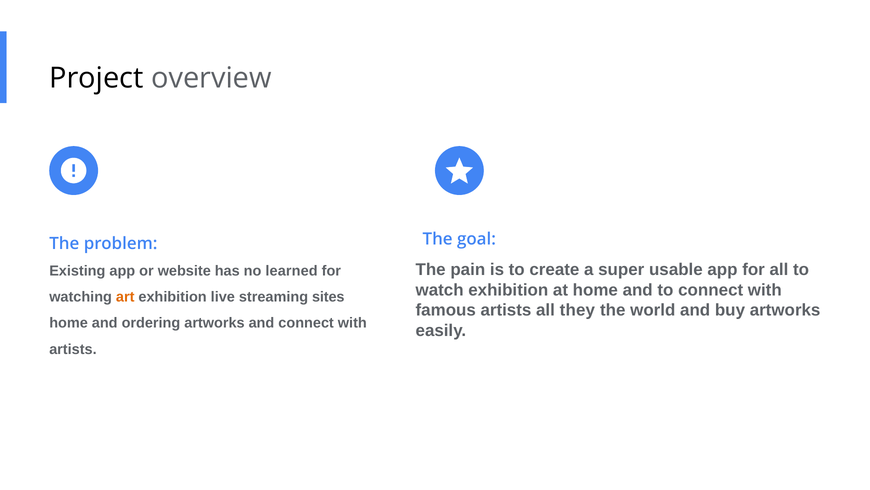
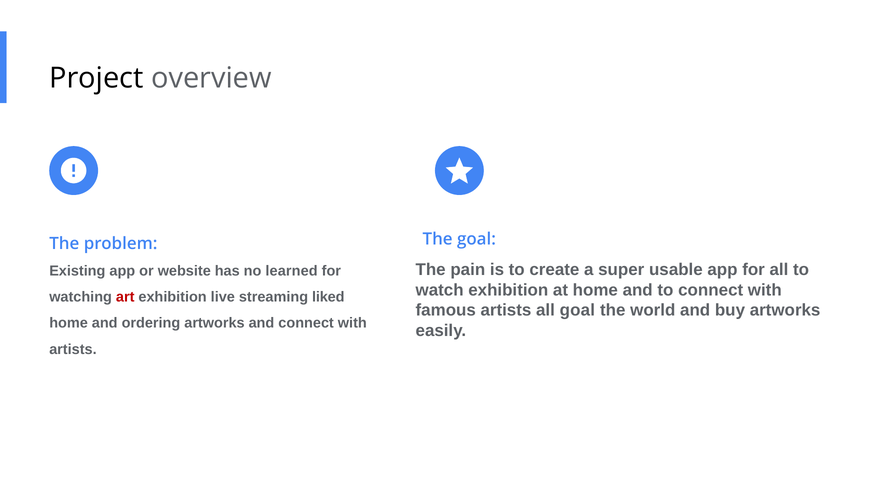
art colour: orange -> red (125, 297)
sites: sites -> liked (328, 297)
all they: they -> goal (577, 310)
